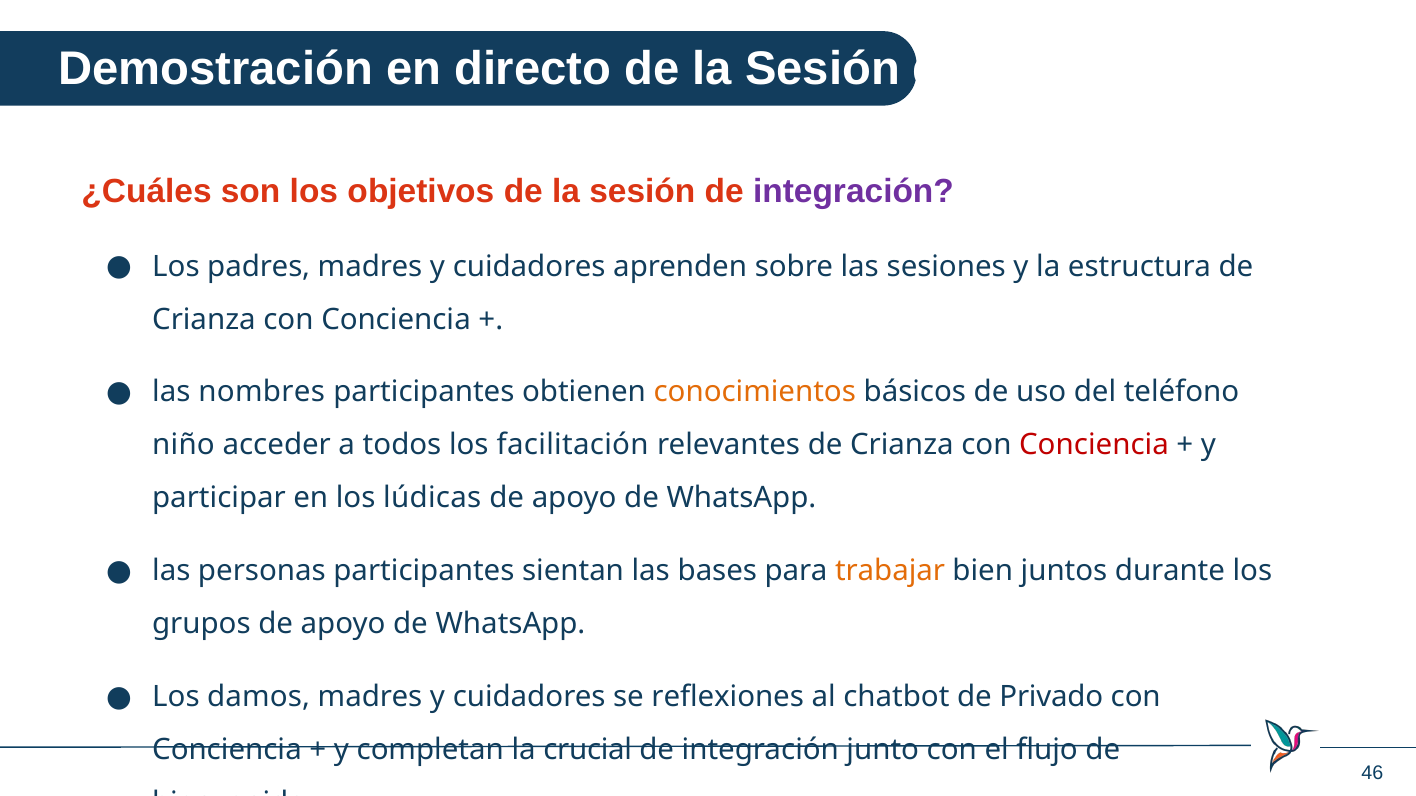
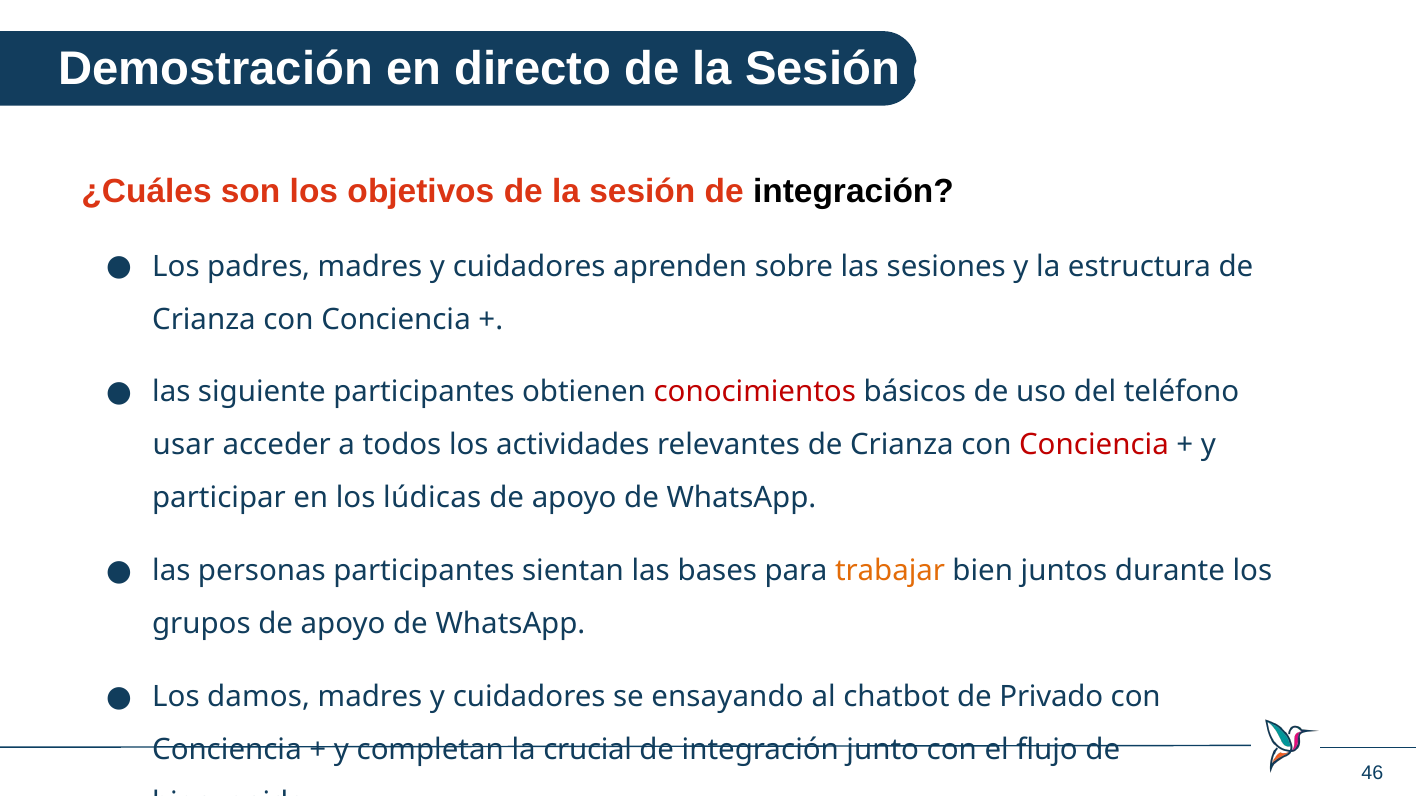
integración colour: purple -> black (853, 192)
nombres: nombres -> siguiente (262, 392)
conocimientos colour: orange -> red (755, 392)
niño: niño -> usar (183, 445)
facilitación: facilitación -> actividades (573, 445)
reflexiones: reflexiones -> ensayando (728, 697)
